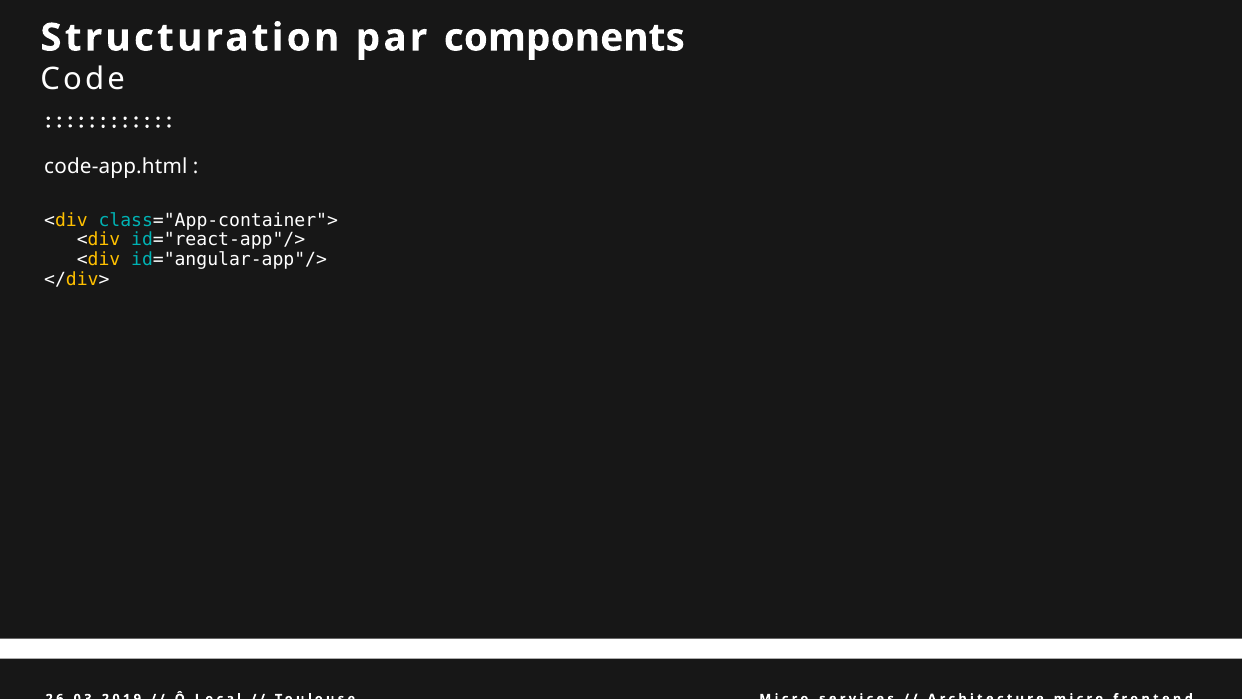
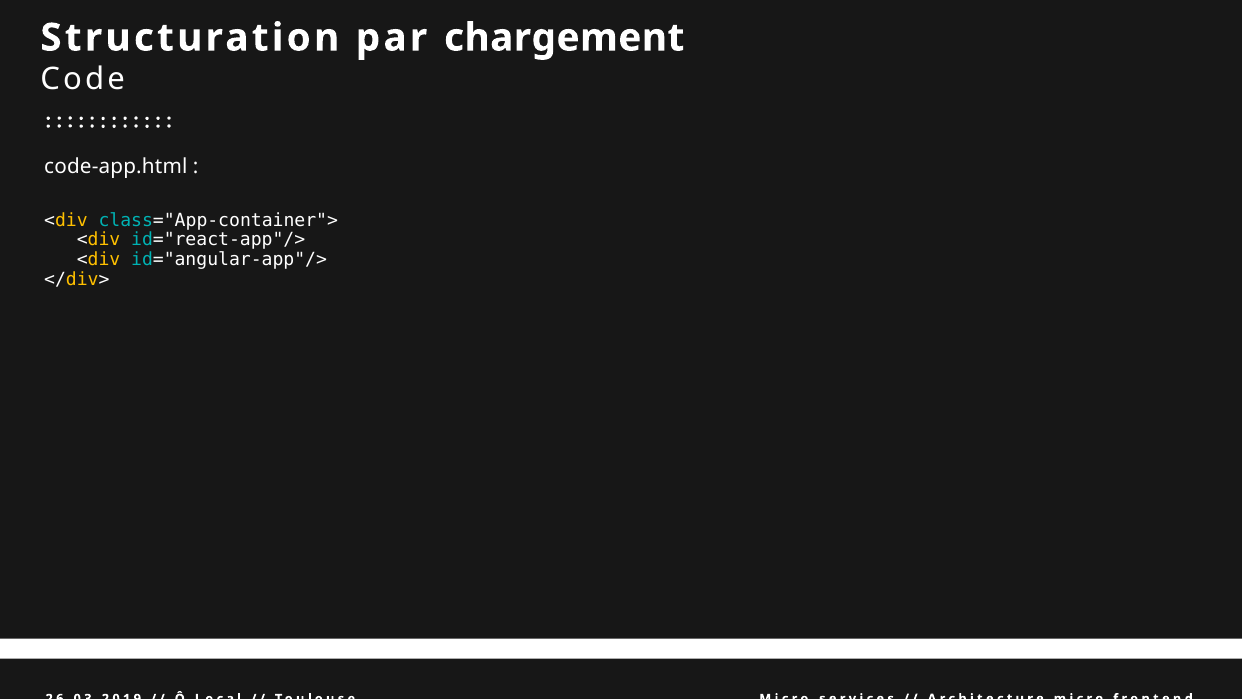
components: components -> chargement (564, 38)
